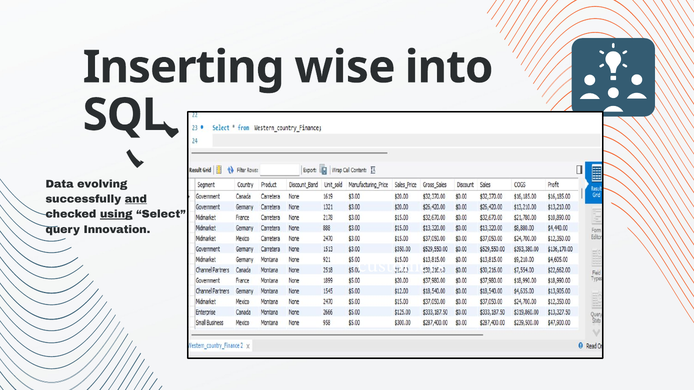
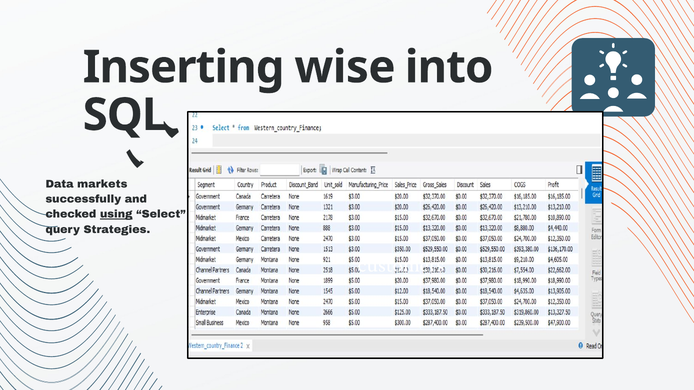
evolving: evolving -> markets (102, 184)
and underline: present -> none (136, 199)
Innovation: Innovation -> Strategies (117, 230)
